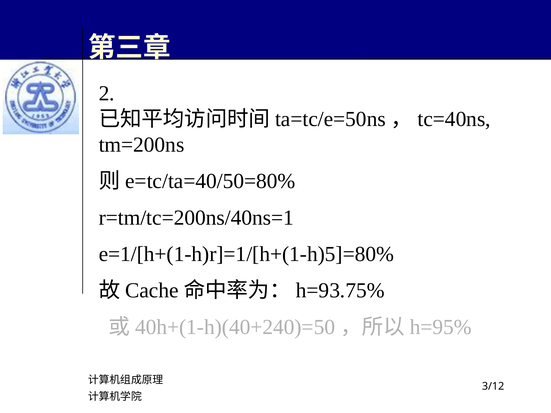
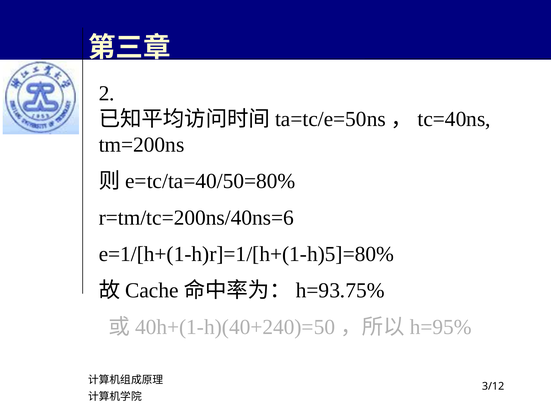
r=tm/tc=200ns/40ns=1: r=tm/tc=200ns/40ns=1 -> r=tm/tc=200ns/40ns=6 (196, 218)
